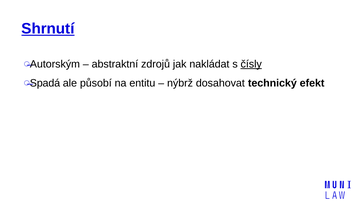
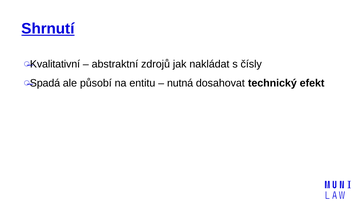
Autorským: Autorským -> Kvalitativní (55, 64)
čísly underline: present -> none (251, 64)
nýbrž: nýbrž -> nutná (180, 83)
